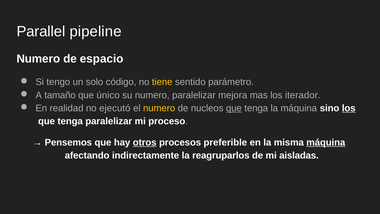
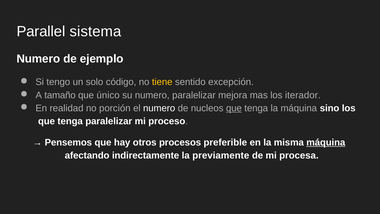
pipeline: pipeline -> sistema (96, 31)
espacio: espacio -> ejemplo (102, 59)
parámetro: parámetro -> excepción (231, 82)
ejecutó: ejecutó -> porción (115, 108)
numero colour: yellow -> white (159, 108)
los underline: present -> none (349, 108)
otros underline: present -> none (145, 142)
reagruparlos: reagruparlos -> previamente (221, 155)
aisladas: aisladas -> procesa (299, 155)
